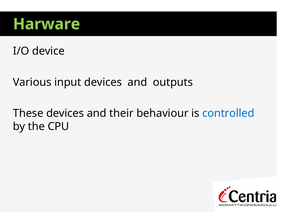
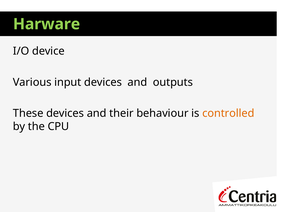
controlled colour: blue -> orange (228, 113)
